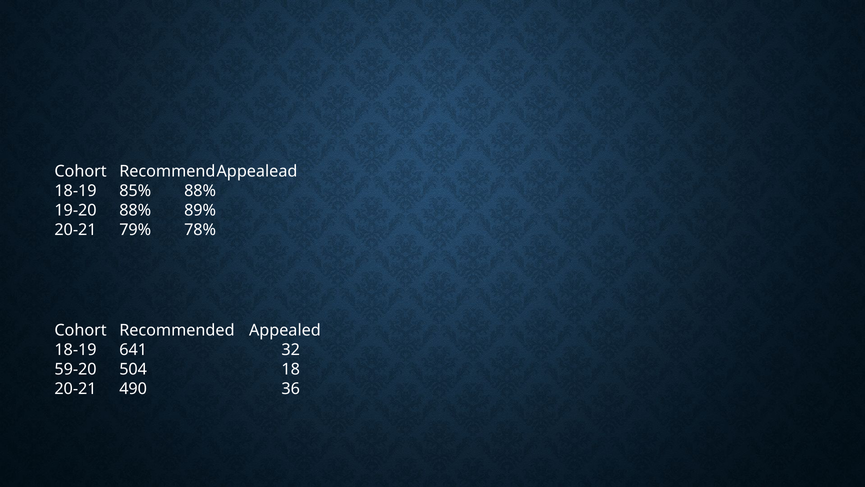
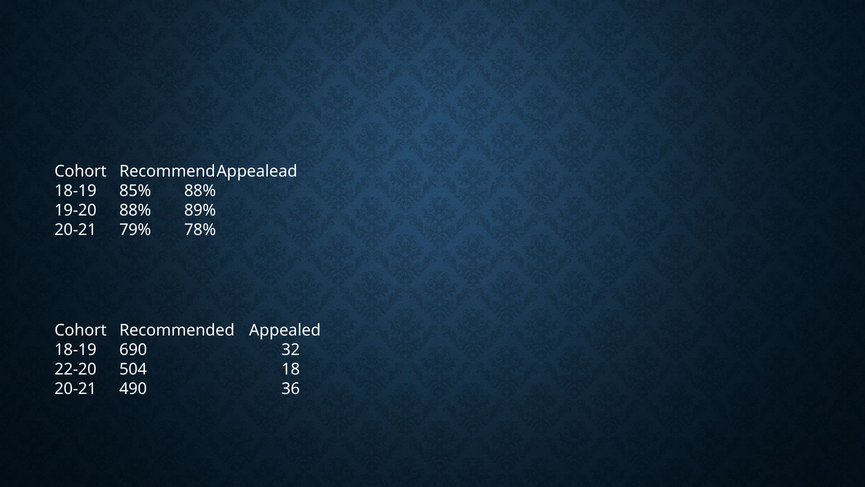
641: 641 -> 690 (133, 349)
59-20: 59-20 -> 22-20 (76, 369)
